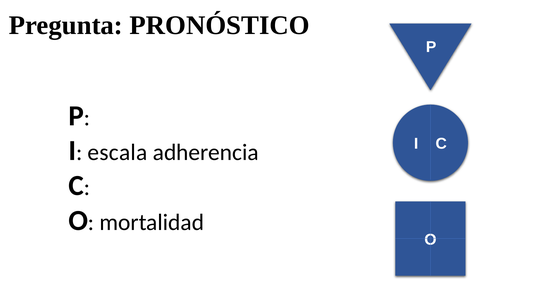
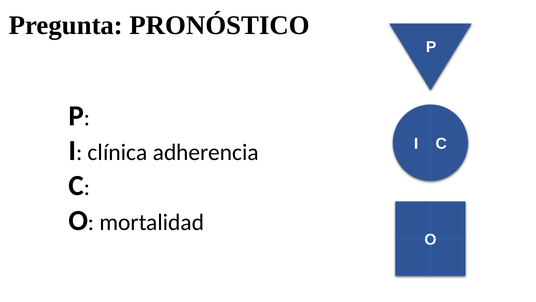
escala: escala -> clínica (118, 152)
